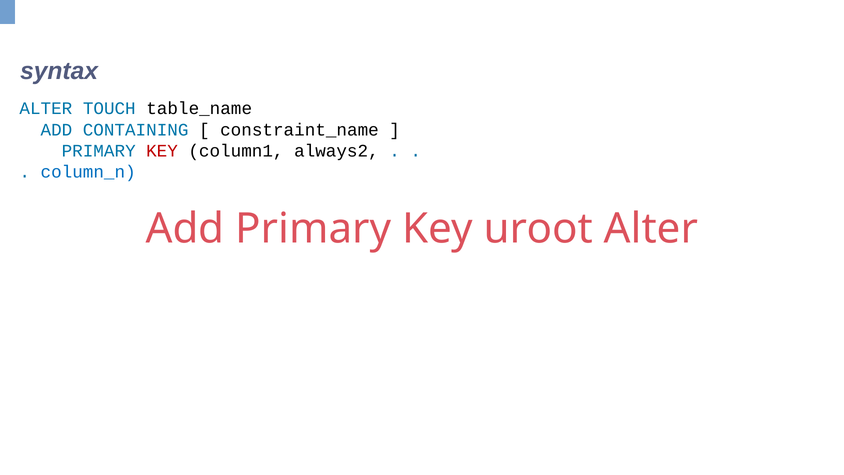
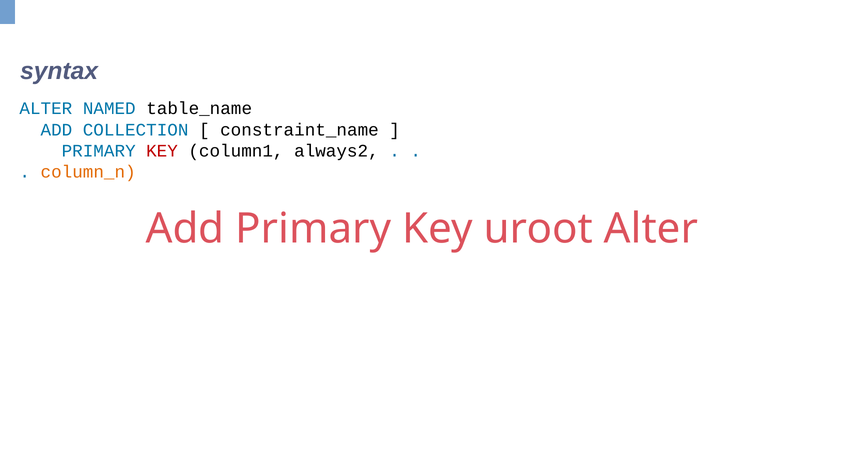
TOUCH: TOUCH -> NAMED (109, 109)
CONTAINING: CONTAINING -> COLLECTION (136, 130)
column_n colour: blue -> orange (88, 172)
